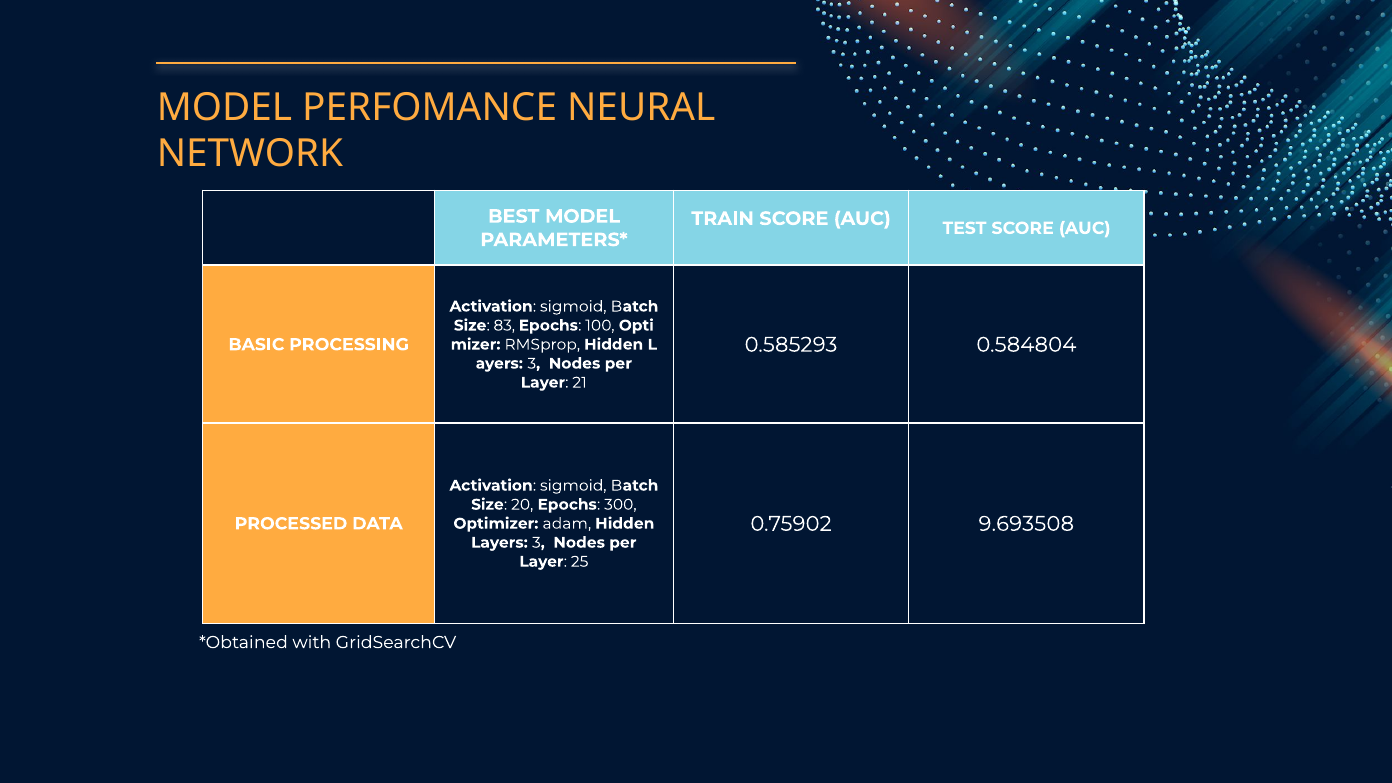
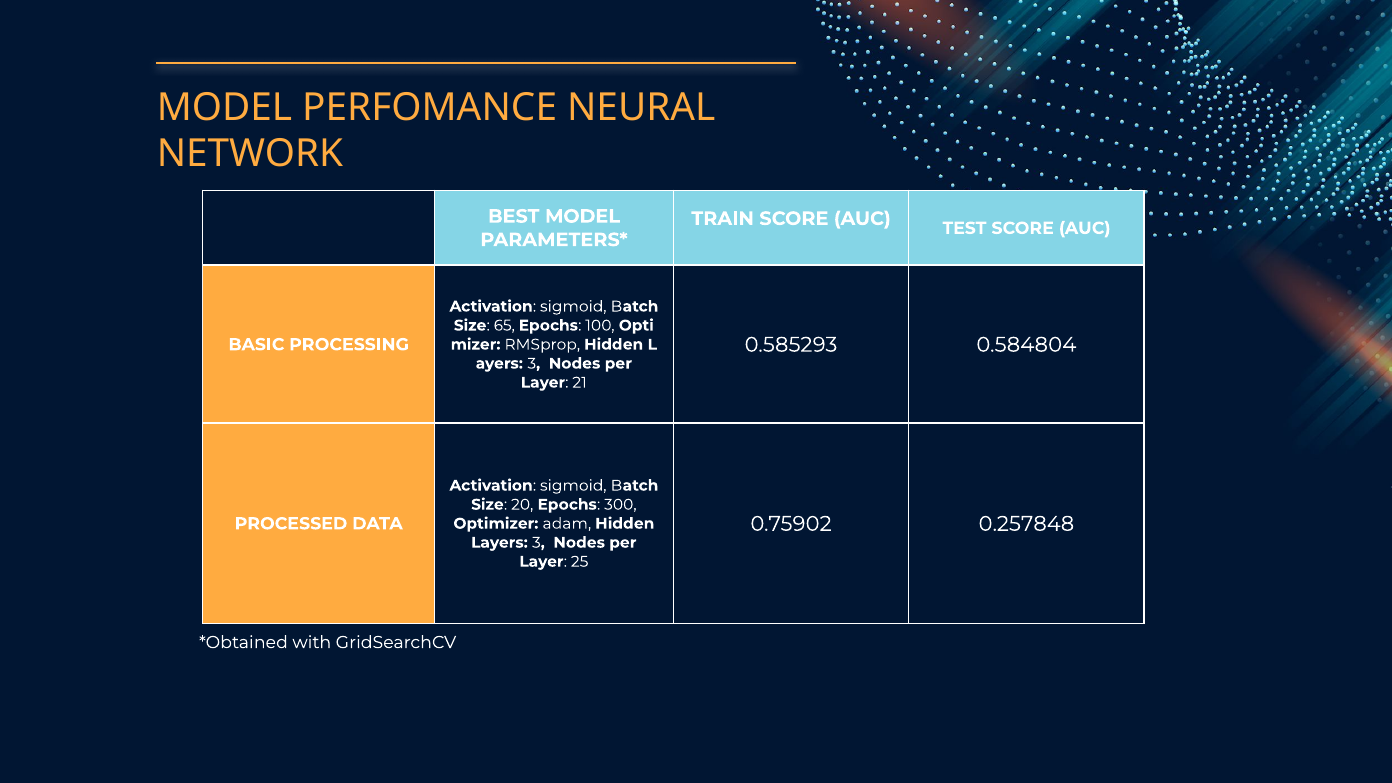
83: 83 -> 65 (504, 325)
9.693508: 9.693508 -> 0.257848 (1026, 524)
